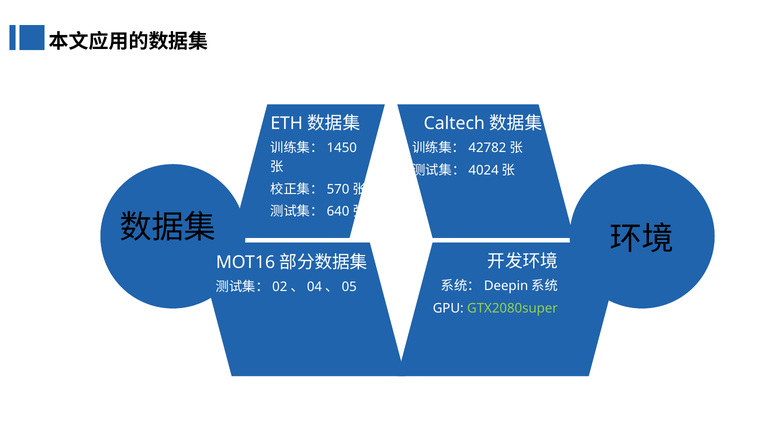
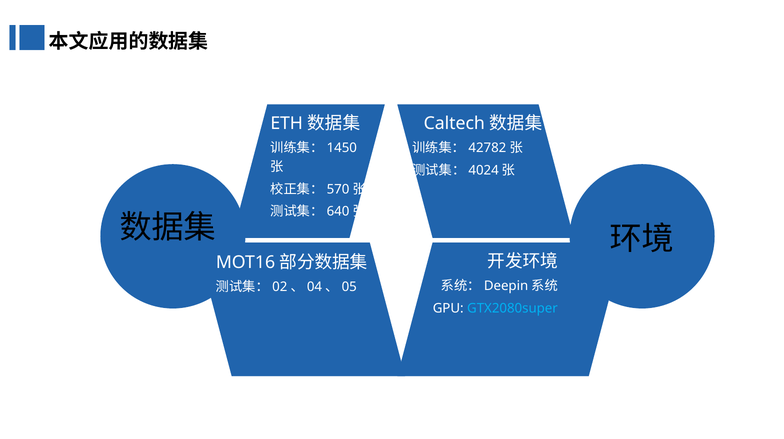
GTX2080super colour: light green -> light blue (512, 308)
